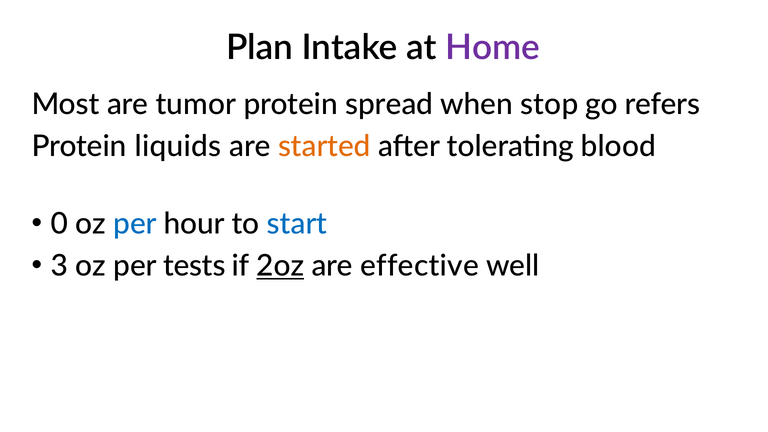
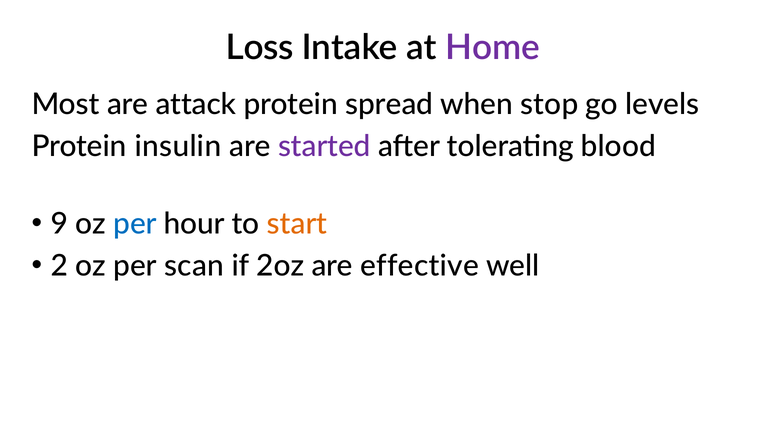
Plan: Plan -> Loss (260, 48)
tumor: tumor -> attack (196, 105)
refers: refers -> levels (662, 105)
liquids: liquids -> insulin (178, 146)
started colour: orange -> purple (324, 146)
0: 0 -> 9 (59, 224)
start colour: blue -> orange (297, 224)
3: 3 -> 2 (59, 266)
tests: tests -> scan (194, 266)
2oz underline: present -> none (280, 266)
